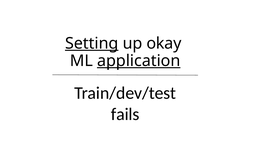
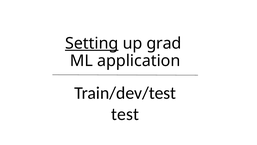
okay: okay -> grad (164, 43)
application underline: present -> none (139, 61)
fails: fails -> test (125, 114)
